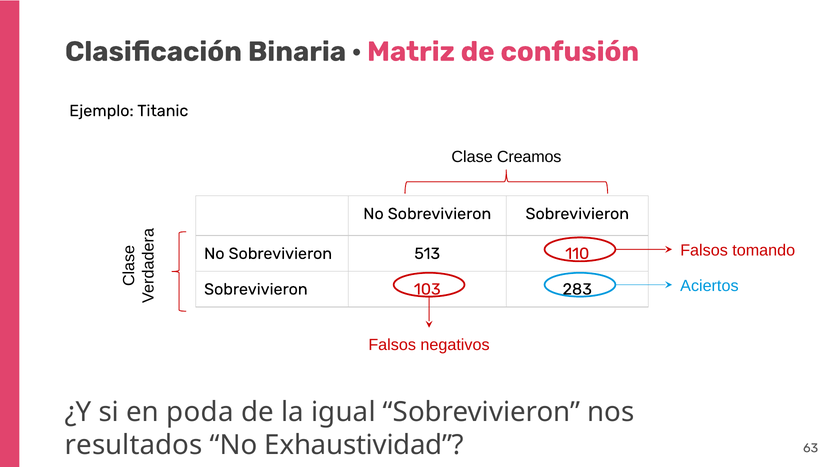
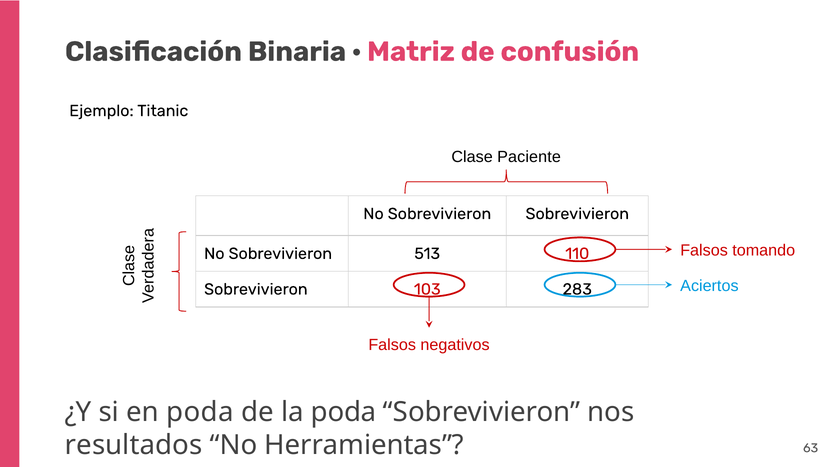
Creamos: Creamos -> Paciente (529, 157)
la igual: igual -> poda (344, 412)
Exhaustividad: Exhaustividad -> Herramientas (364, 445)
